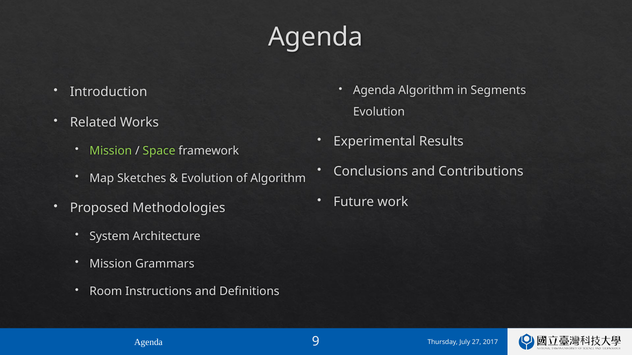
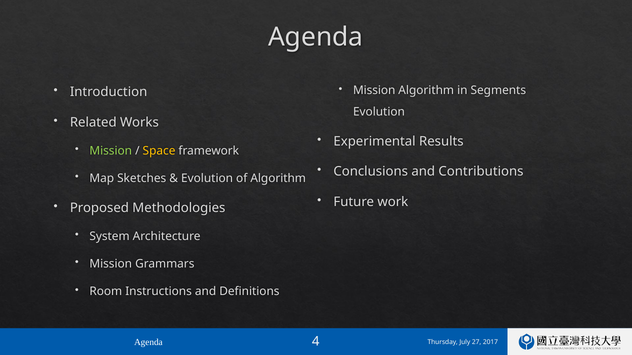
Agenda: Agenda -> Mission (374, 90)
Space colour: light green -> yellow (159, 151)
9: 9 -> 4 (316, 342)
